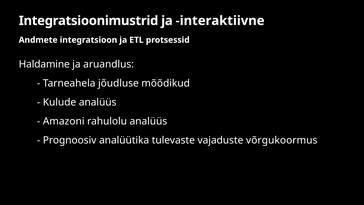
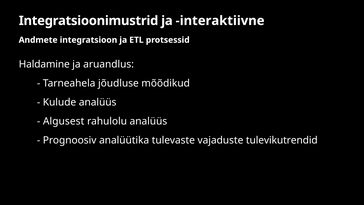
Amazoni: Amazoni -> Algusest (64, 121)
võrgukoormus: võrgukoormus -> tulevikutrendid (282, 140)
